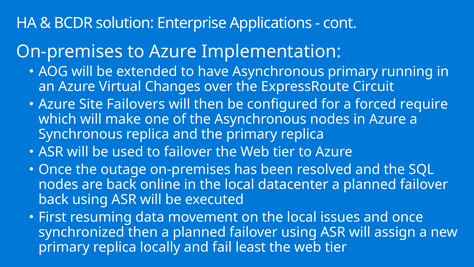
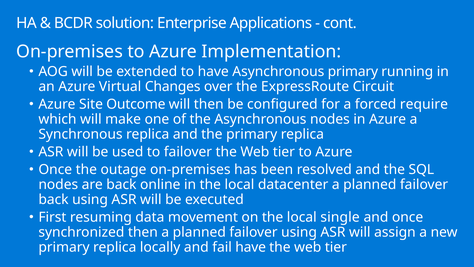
Failovers: Failovers -> Outcome (136, 104)
issues: issues -> single (340, 217)
fail least: least -> have (251, 247)
